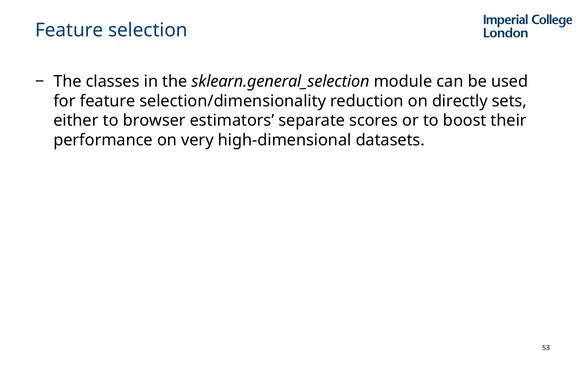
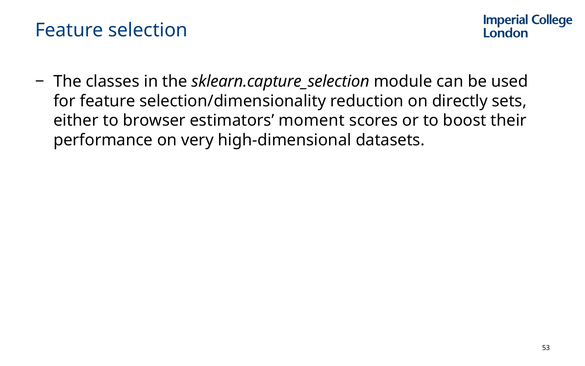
sklearn.general_selection: sklearn.general_selection -> sklearn.capture_selection (281, 81)
separate: separate -> moment (312, 120)
